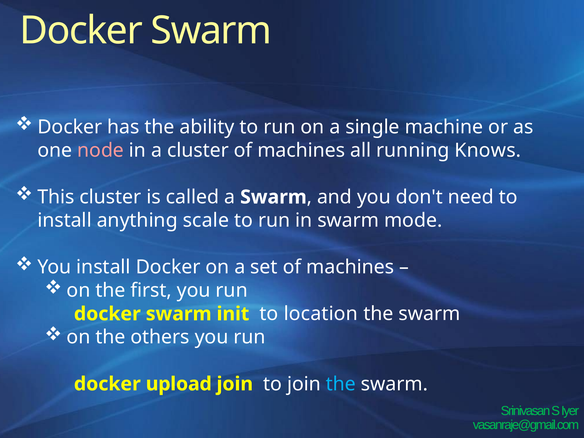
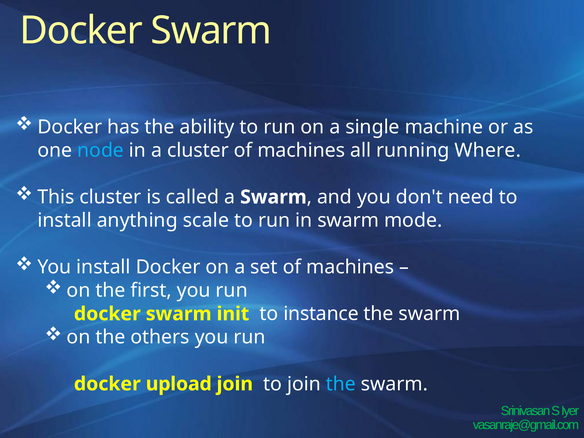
node colour: pink -> light blue (101, 150)
Knows: Knows -> Where (488, 150)
location: location -> instance (321, 314)
